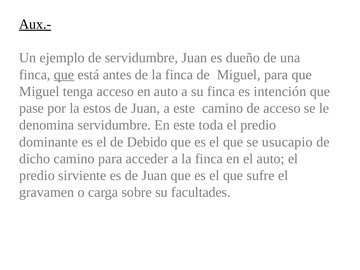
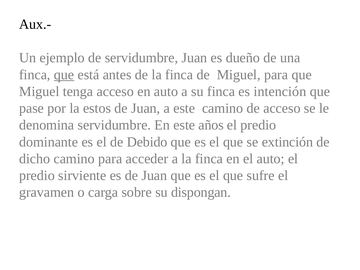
Aux.- underline: present -> none (35, 24)
toda: toda -> años (211, 125)
usucapio: usucapio -> extinción (287, 142)
facultades: facultades -> dispongan (201, 192)
